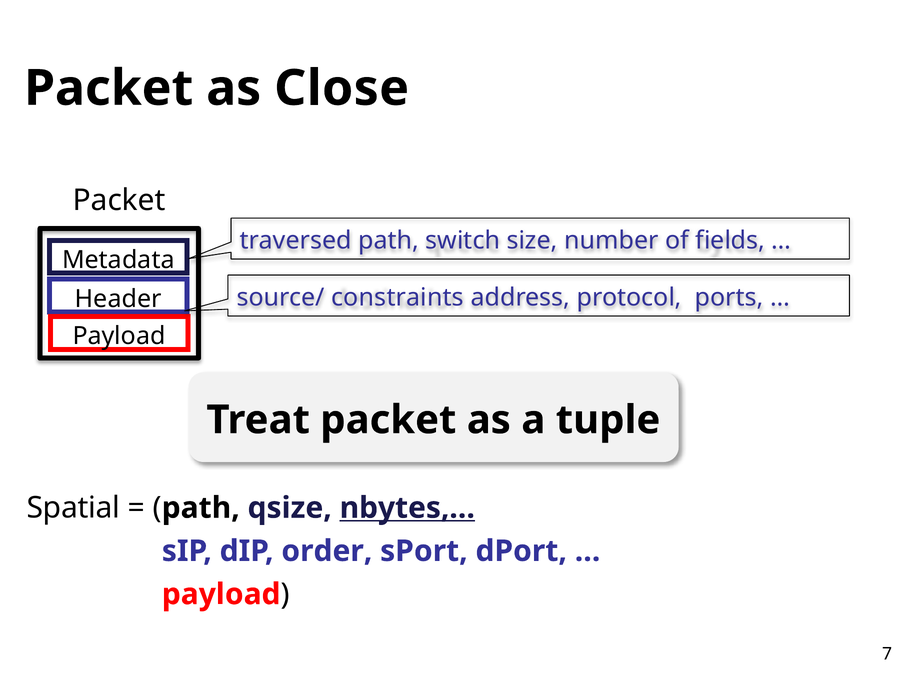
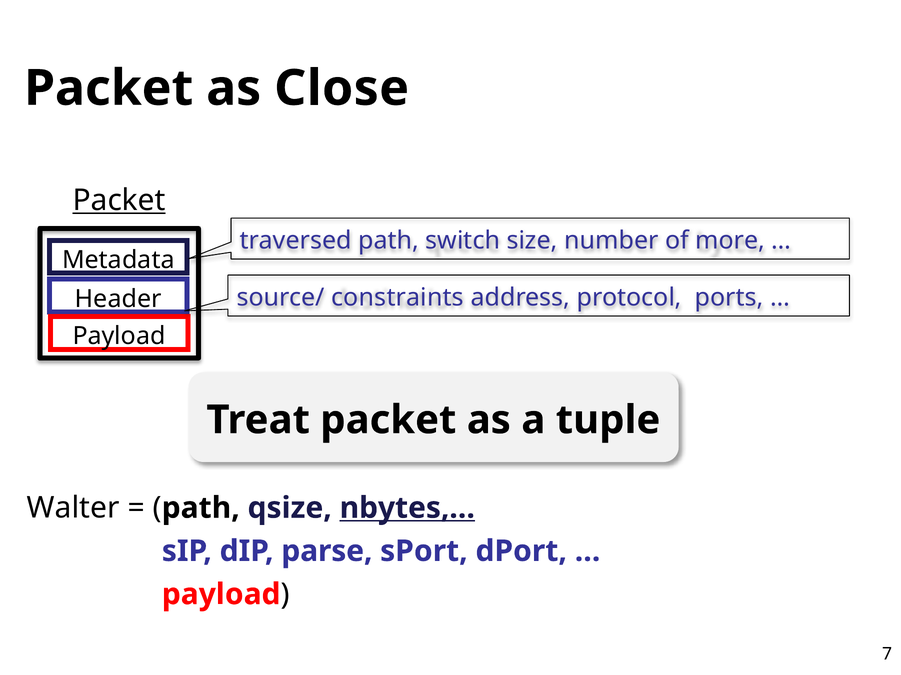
Packet underline: none -> present (119, 201)
fields: fields -> more (730, 241)
Spatial: Spatial -> Walter (73, 508)
order: order -> parse (327, 552)
